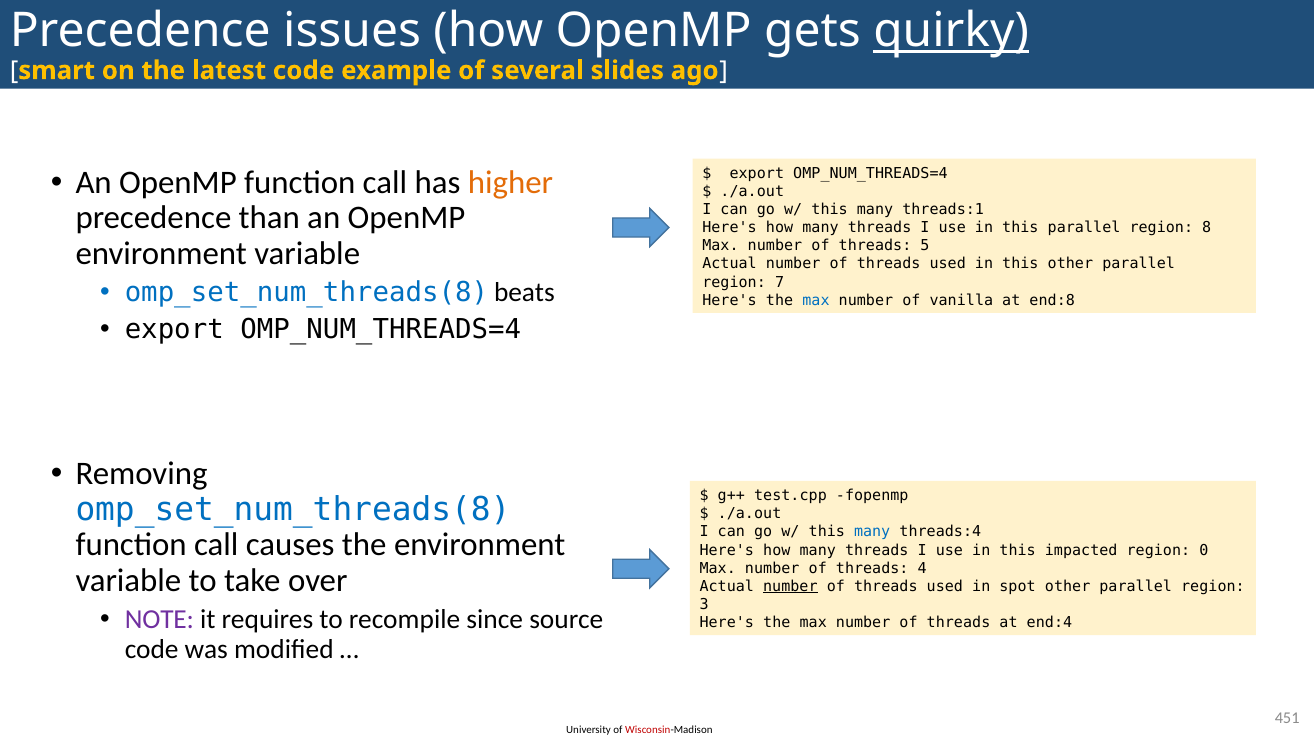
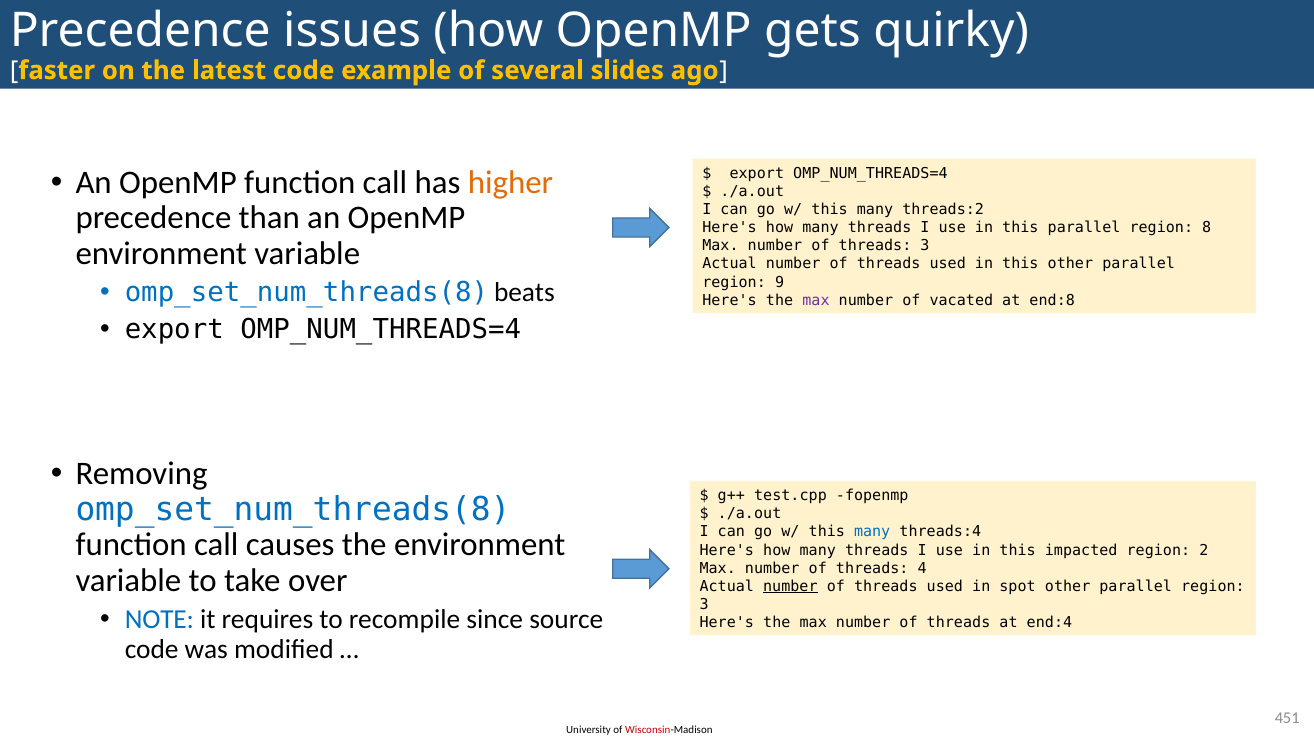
quirky underline: present -> none (951, 30)
smart: smart -> faster (57, 71)
threads:1: threads:1 -> threads:2 (943, 210)
threads 5: 5 -> 3 (925, 246)
7: 7 -> 9 (780, 282)
max colour: blue -> purple (816, 300)
vanilla: vanilla -> vacated (961, 300)
0: 0 -> 2 (1204, 550)
NOTE colour: purple -> blue (159, 620)
